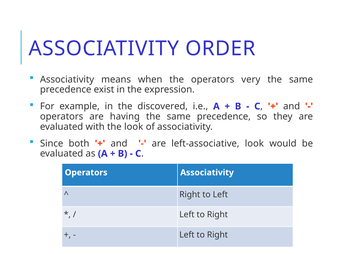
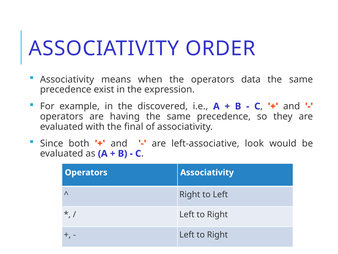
very: very -> data (251, 79)
the look: look -> final (134, 126)
